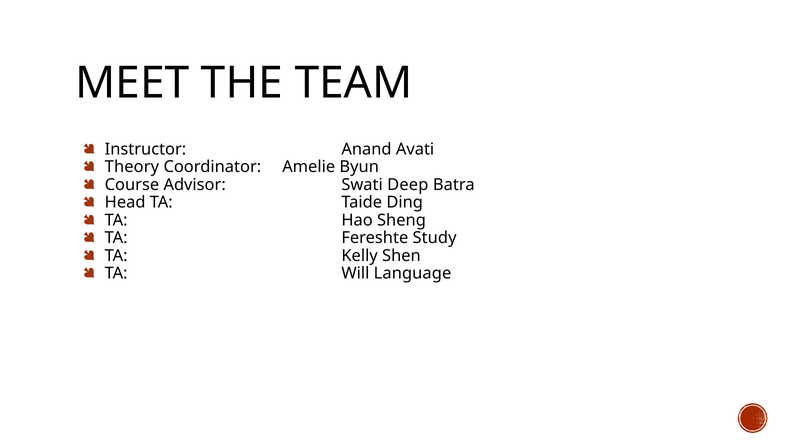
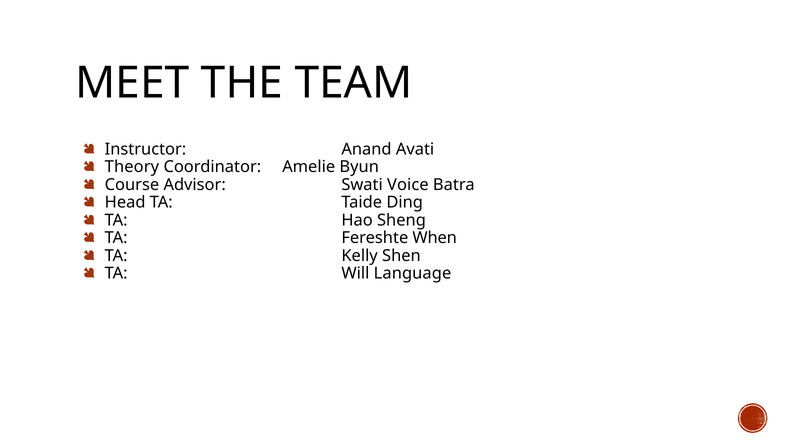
Deep: Deep -> Voice (408, 185)
Study: Study -> When (435, 238)
